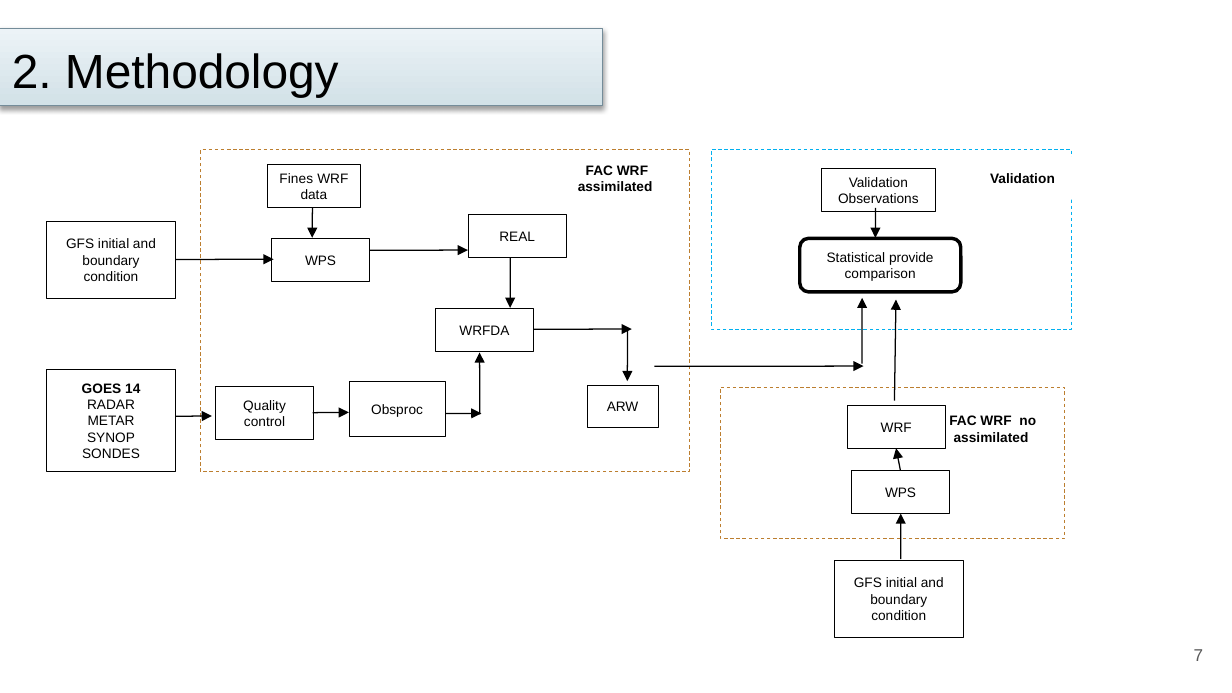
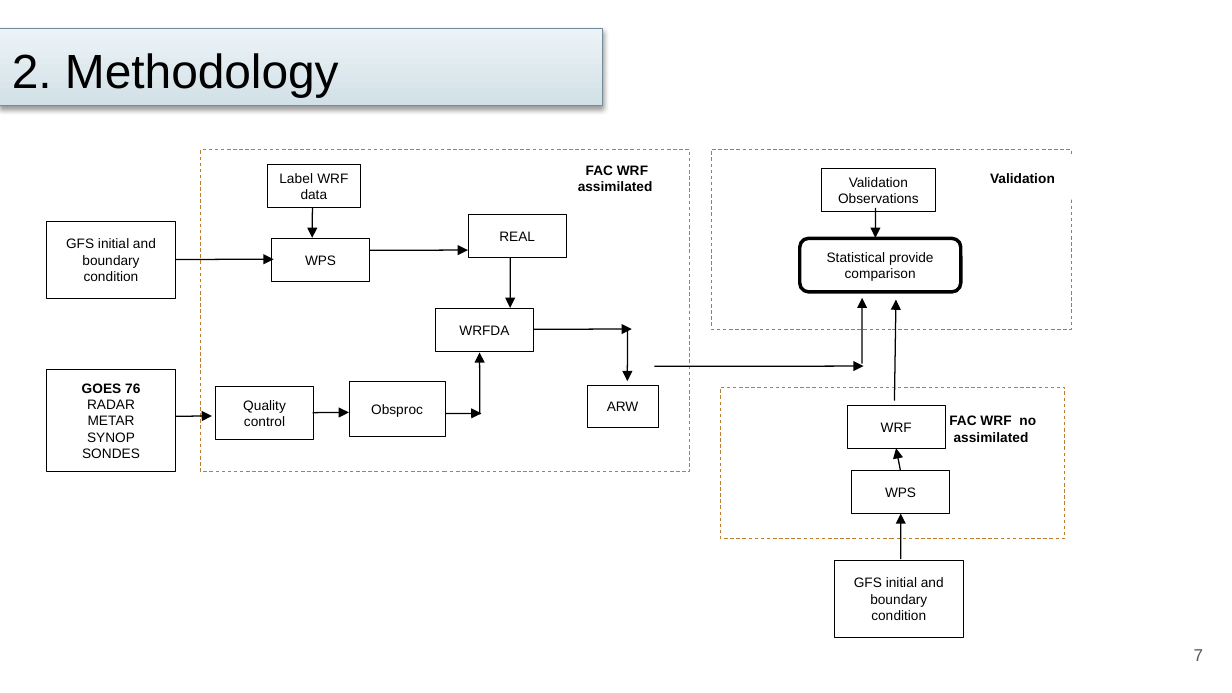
Fines: Fines -> Label (296, 179)
14: 14 -> 76 (133, 389)
